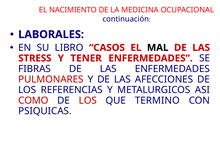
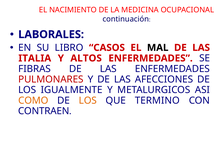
STRESS: STRESS -> ITALIA (35, 58)
TENER: TENER -> ALTOS (86, 58)
REFERENCIAS: REFERENCIAS -> IGUALMENTE (72, 90)
COMO colour: red -> orange (33, 101)
LOS colour: red -> orange (88, 101)
PSIQUICAS: PSIQUICAS -> CONTRAEN (44, 111)
